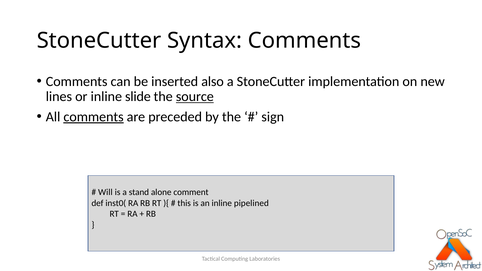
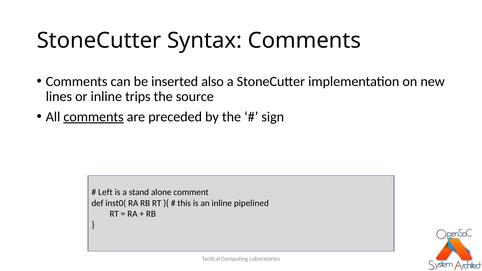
slide: slide -> trips (138, 97)
source underline: present -> none (195, 97)
Will: Will -> Left (105, 192)
